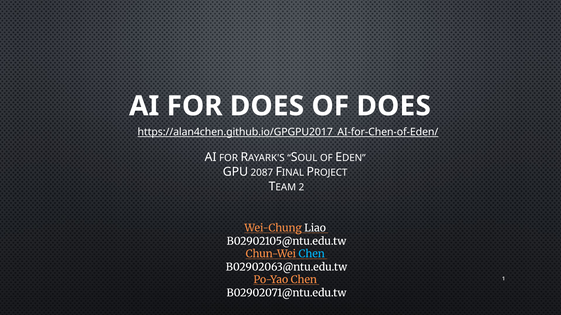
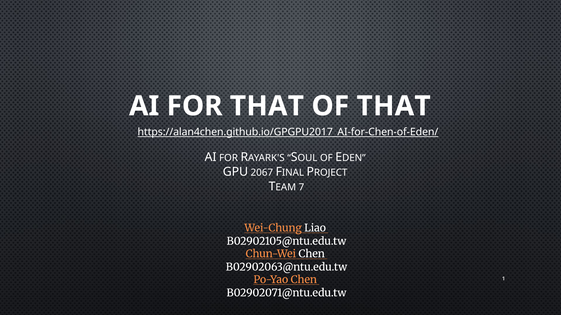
FOR DOES: DOES -> THAT (267, 106)
OF DOES: DOES -> THAT (394, 106)
2087: 2087 -> 2067 (262, 173)
2: 2 -> 7 (301, 188)
Chen colour: light blue -> white (312, 254)
